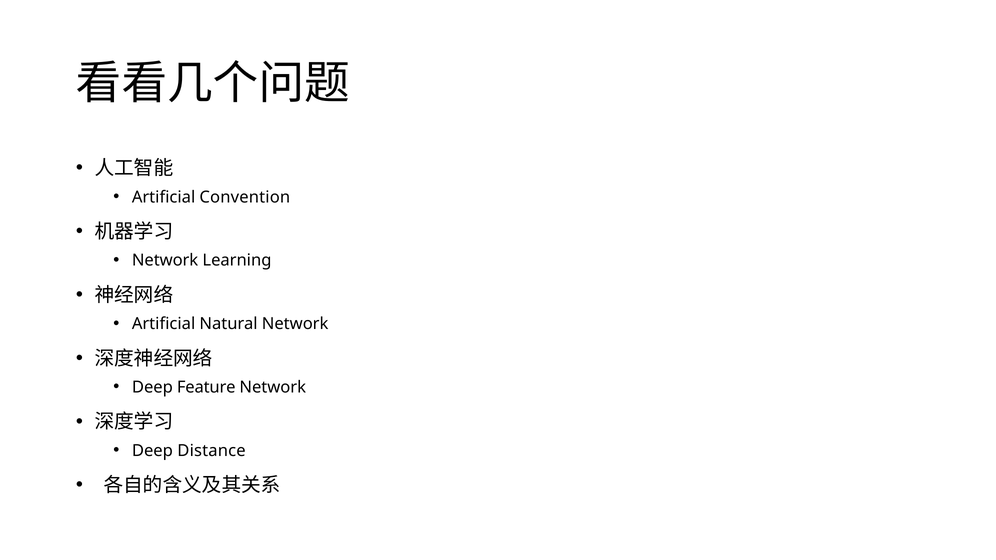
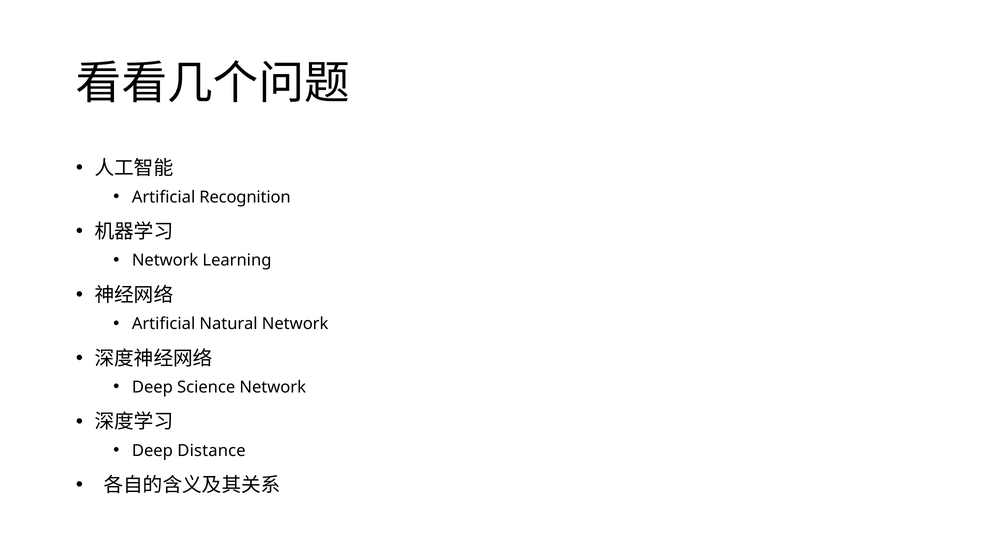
Convention: Convention -> Recognition (245, 197)
Feature: Feature -> Science (206, 387)
